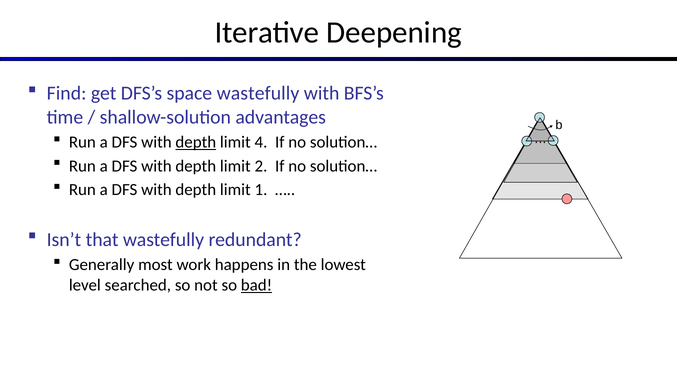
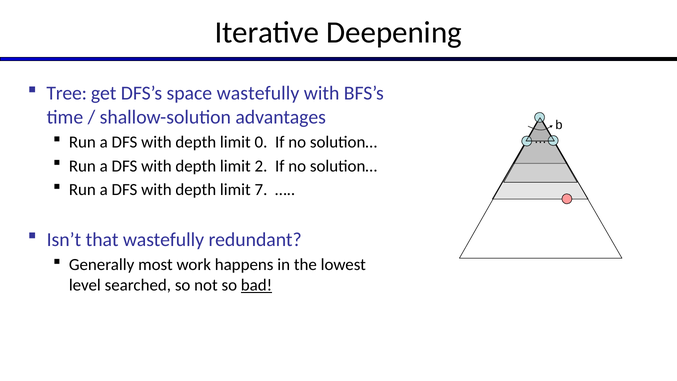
Find: Find -> Tree (67, 93)
depth underline: present -> none (196, 142)
4: 4 -> 0 (261, 142)
1: 1 -> 7 (261, 190)
